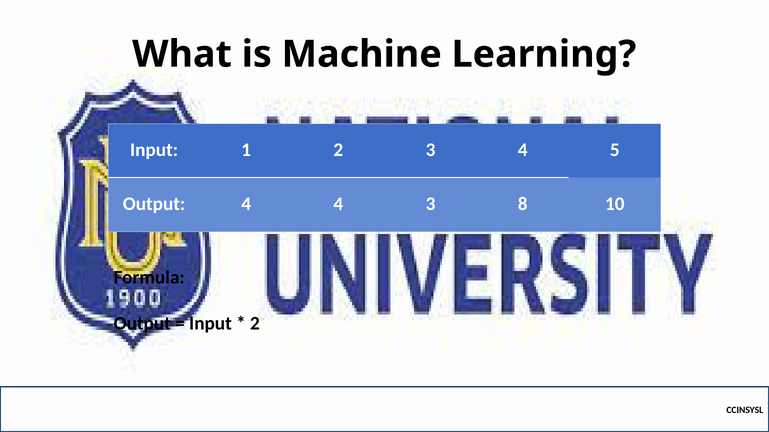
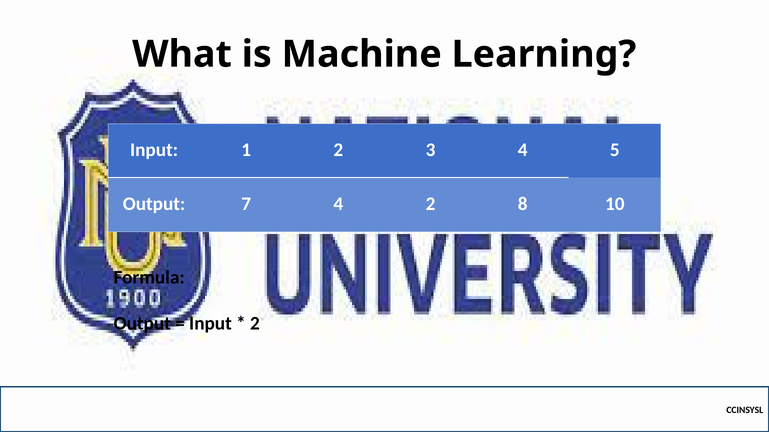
Output 4: 4 -> 7 (246, 204)
4 3: 3 -> 2 (430, 204)
